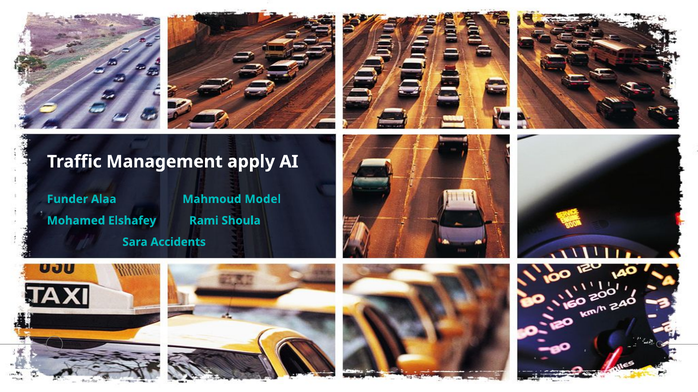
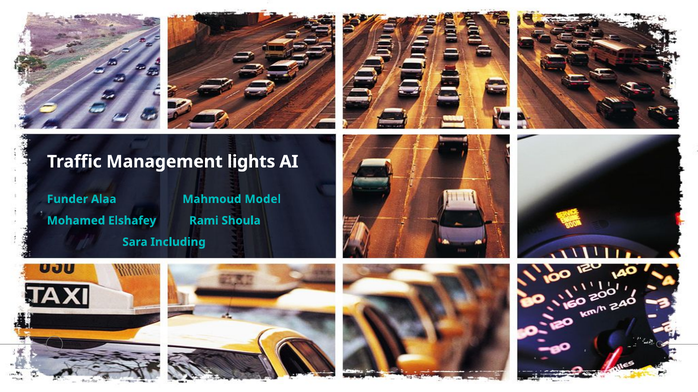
apply: apply -> lights (251, 162)
Accidents: Accidents -> Including (178, 242)
